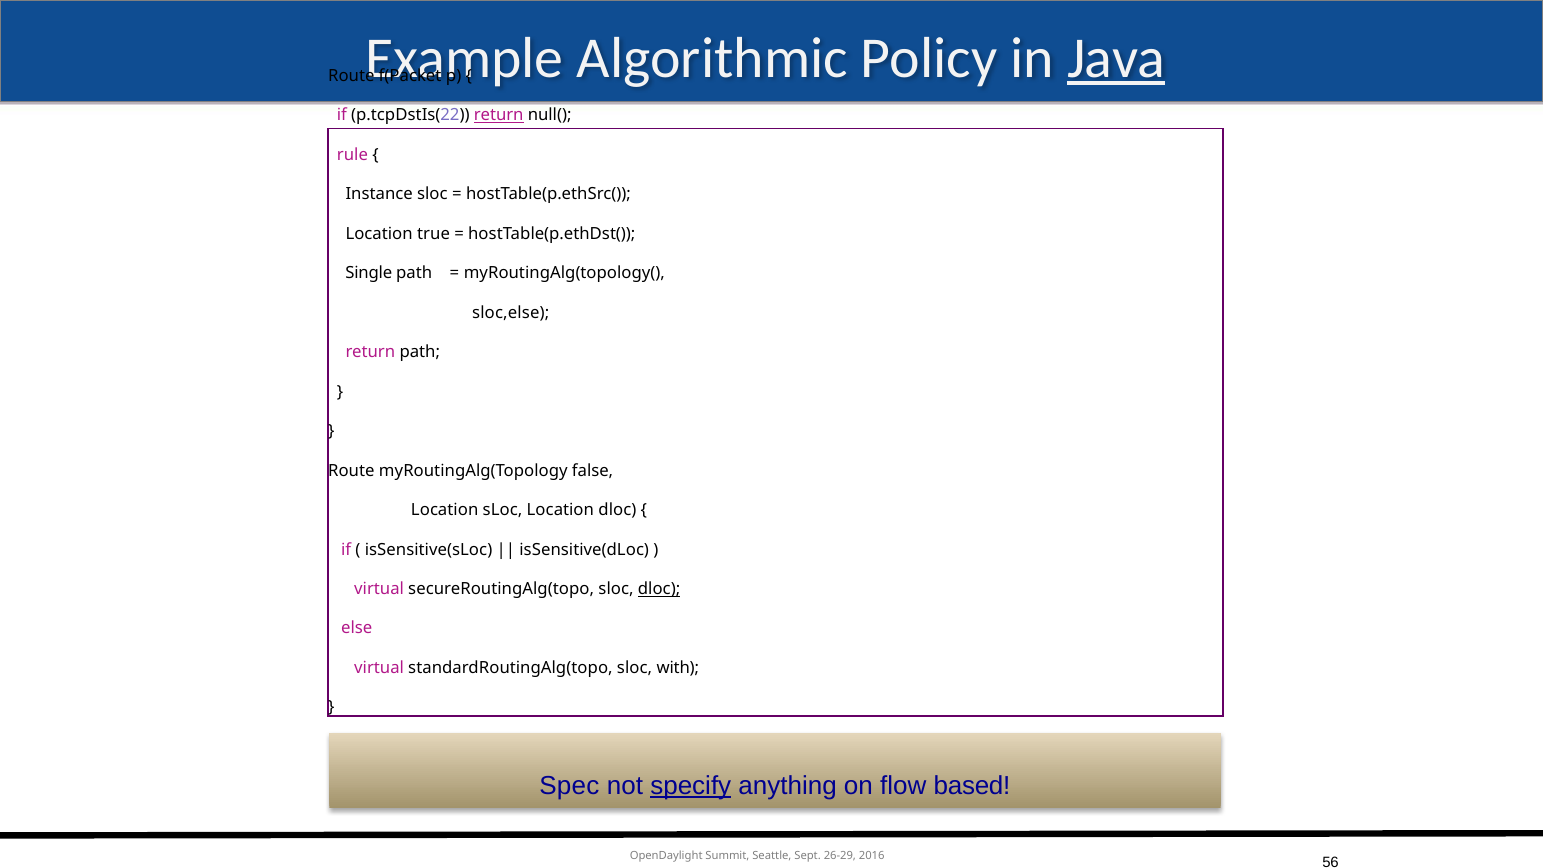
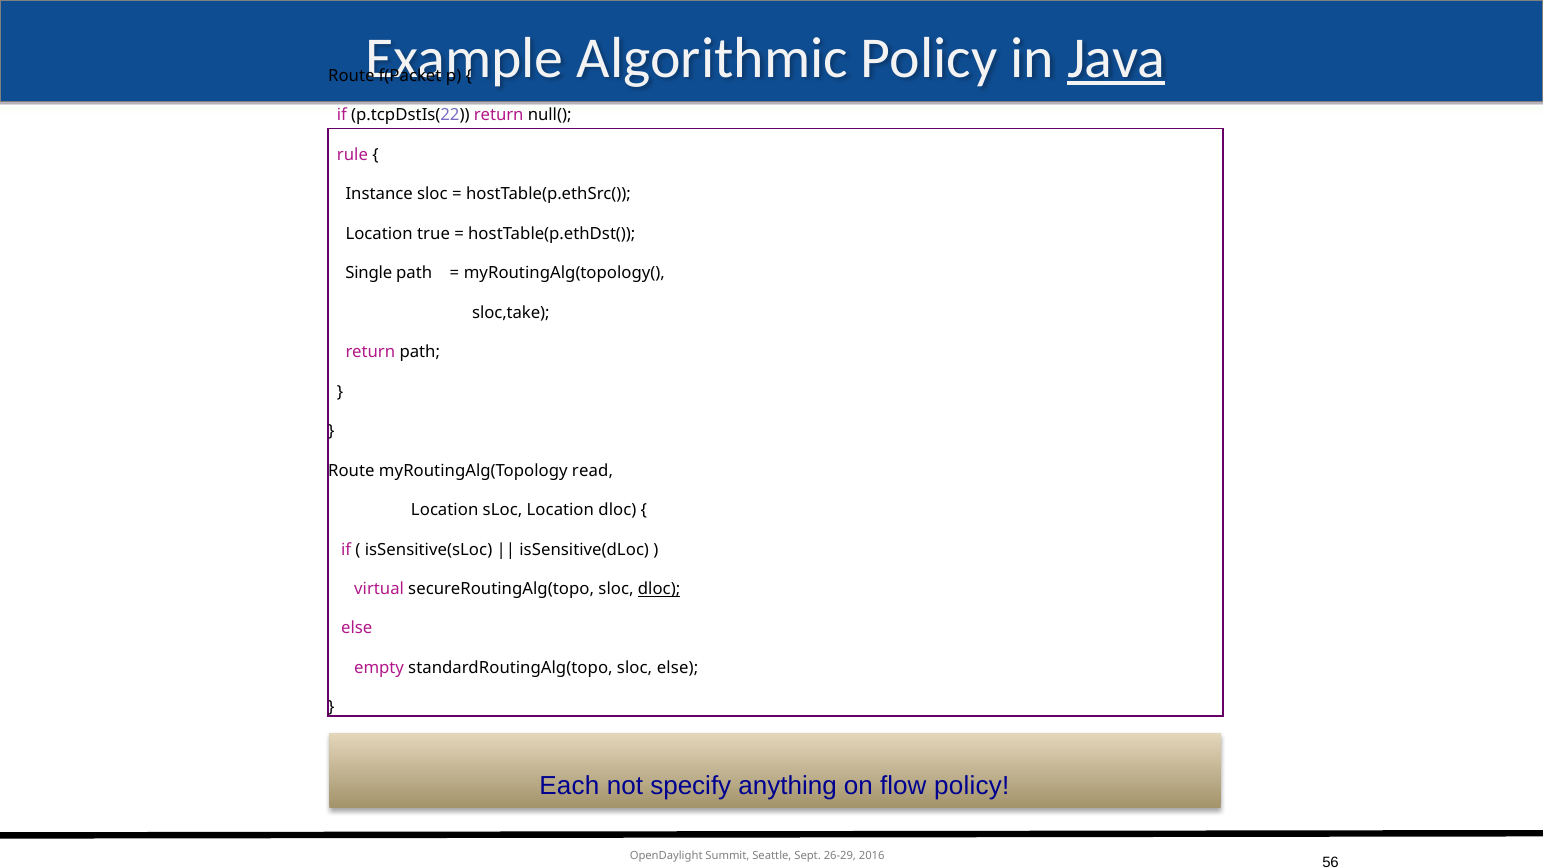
return underline: present -> none (499, 115)
sloc,else: sloc,else -> sloc,take (511, 313)
false: false -> read (593, 471)
virtual: virtual -> empty (379, 668)
sloc with: with -> else (678, 668)
Spec: Spec -> Each (569, 785)
specify underline: present -> none (691, 785)
flow based: based -> policy (972, 785)
